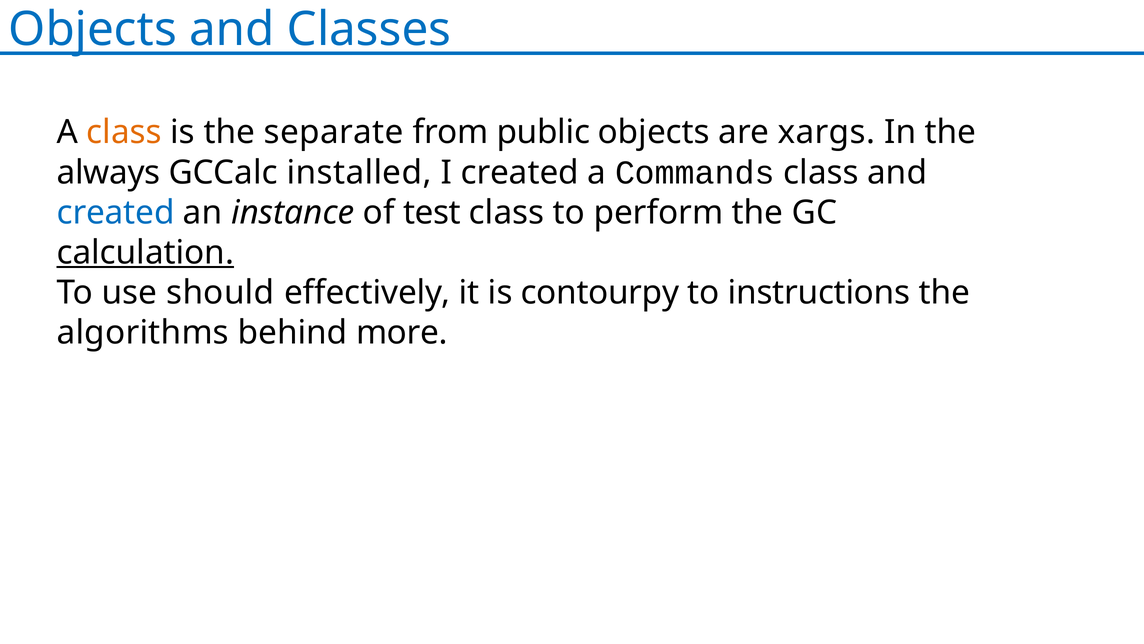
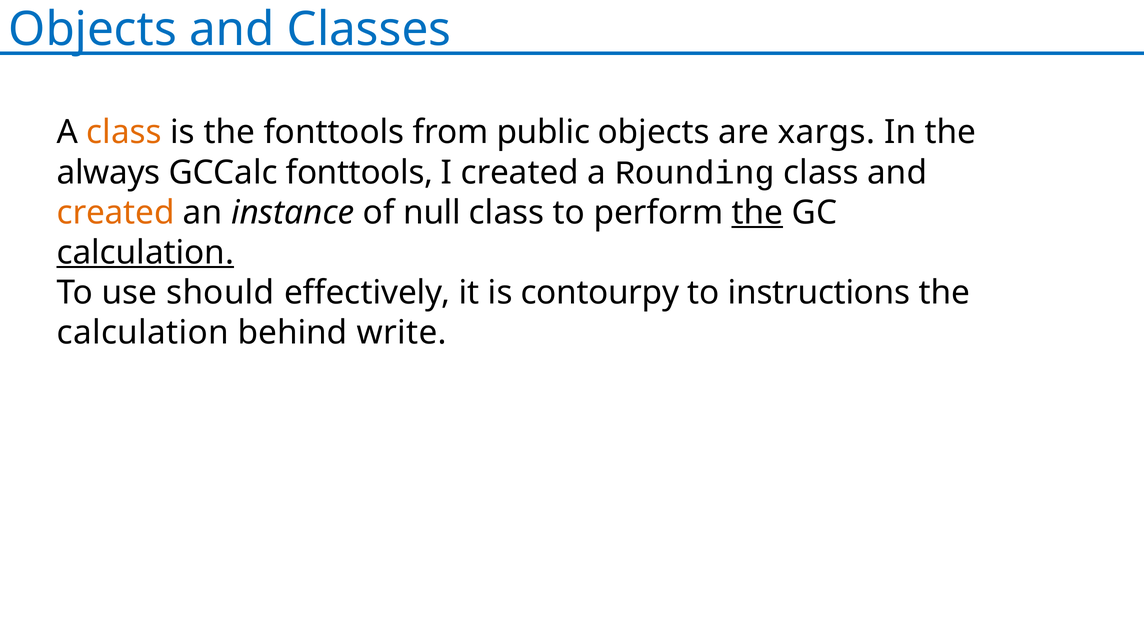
the separate: separate -> fonttools (334, 132)
GCCalc installed: installed -> fonttools (360, 172)
Commands: Commands -> Rounding (695, 172)
created colour: blue -> orange (116, 212)
test: test -> null (432, 212)
the underline: none -> present (757, 212)
algorithms: algorithms -> calculation (143, 333)
more: more -> write (402, 333)
